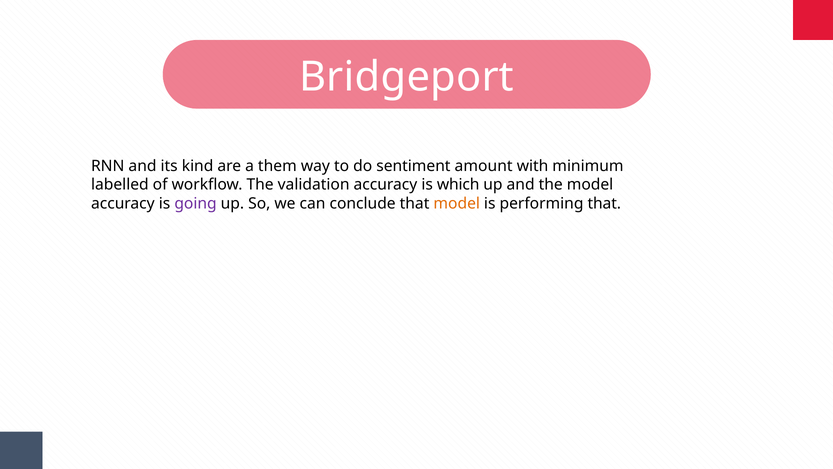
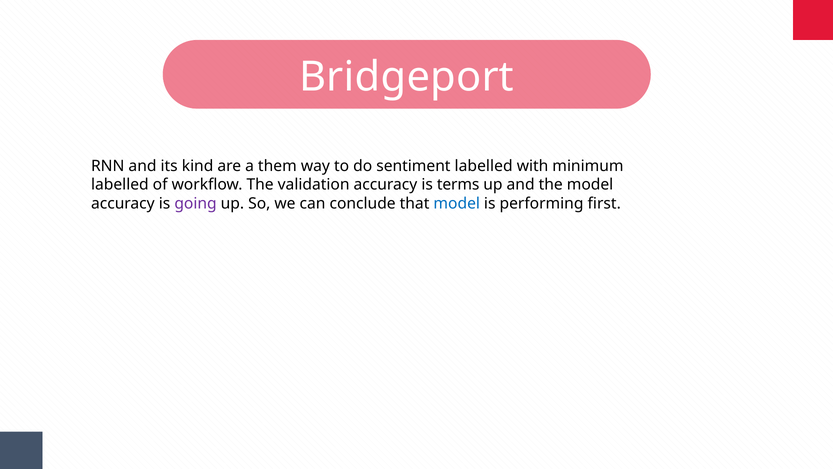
sentiment amount: amount -> labelled (484, 166)
which: which -> terms (458, 185)
model colour: orange -> blue (457, 203)
performing that: that -> first (604, 203)
